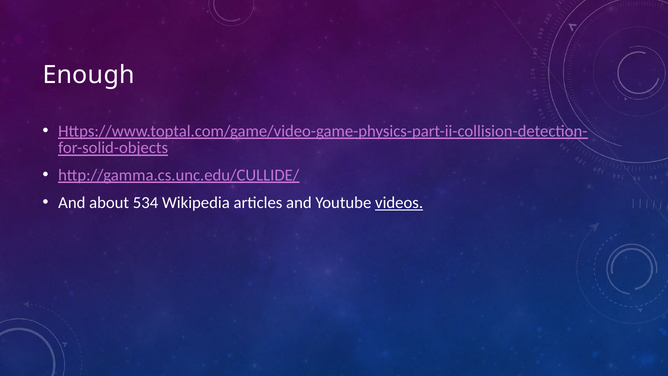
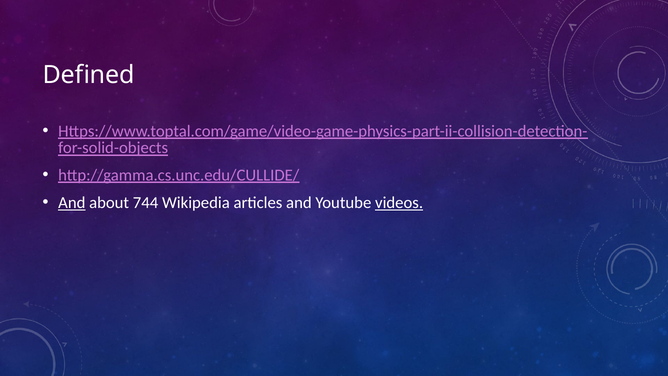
Enough: Enough -> Defined (89, 75)
And underline: none -> present (72, 202)
534: 534 -> 744 (146, 202)
